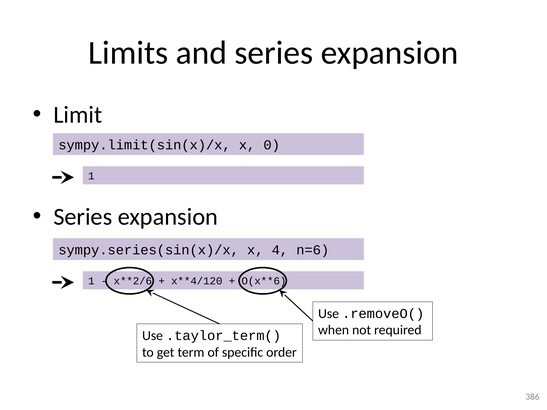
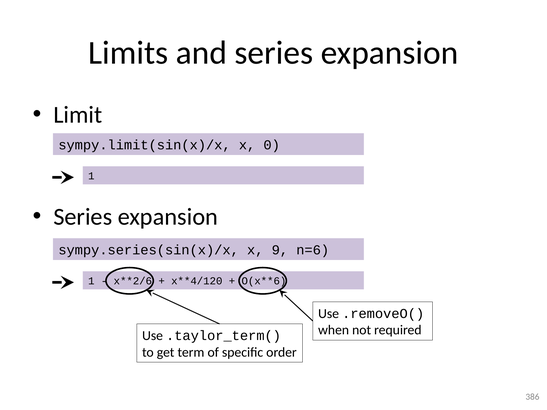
4: 4 -> 9 (280, 250)
